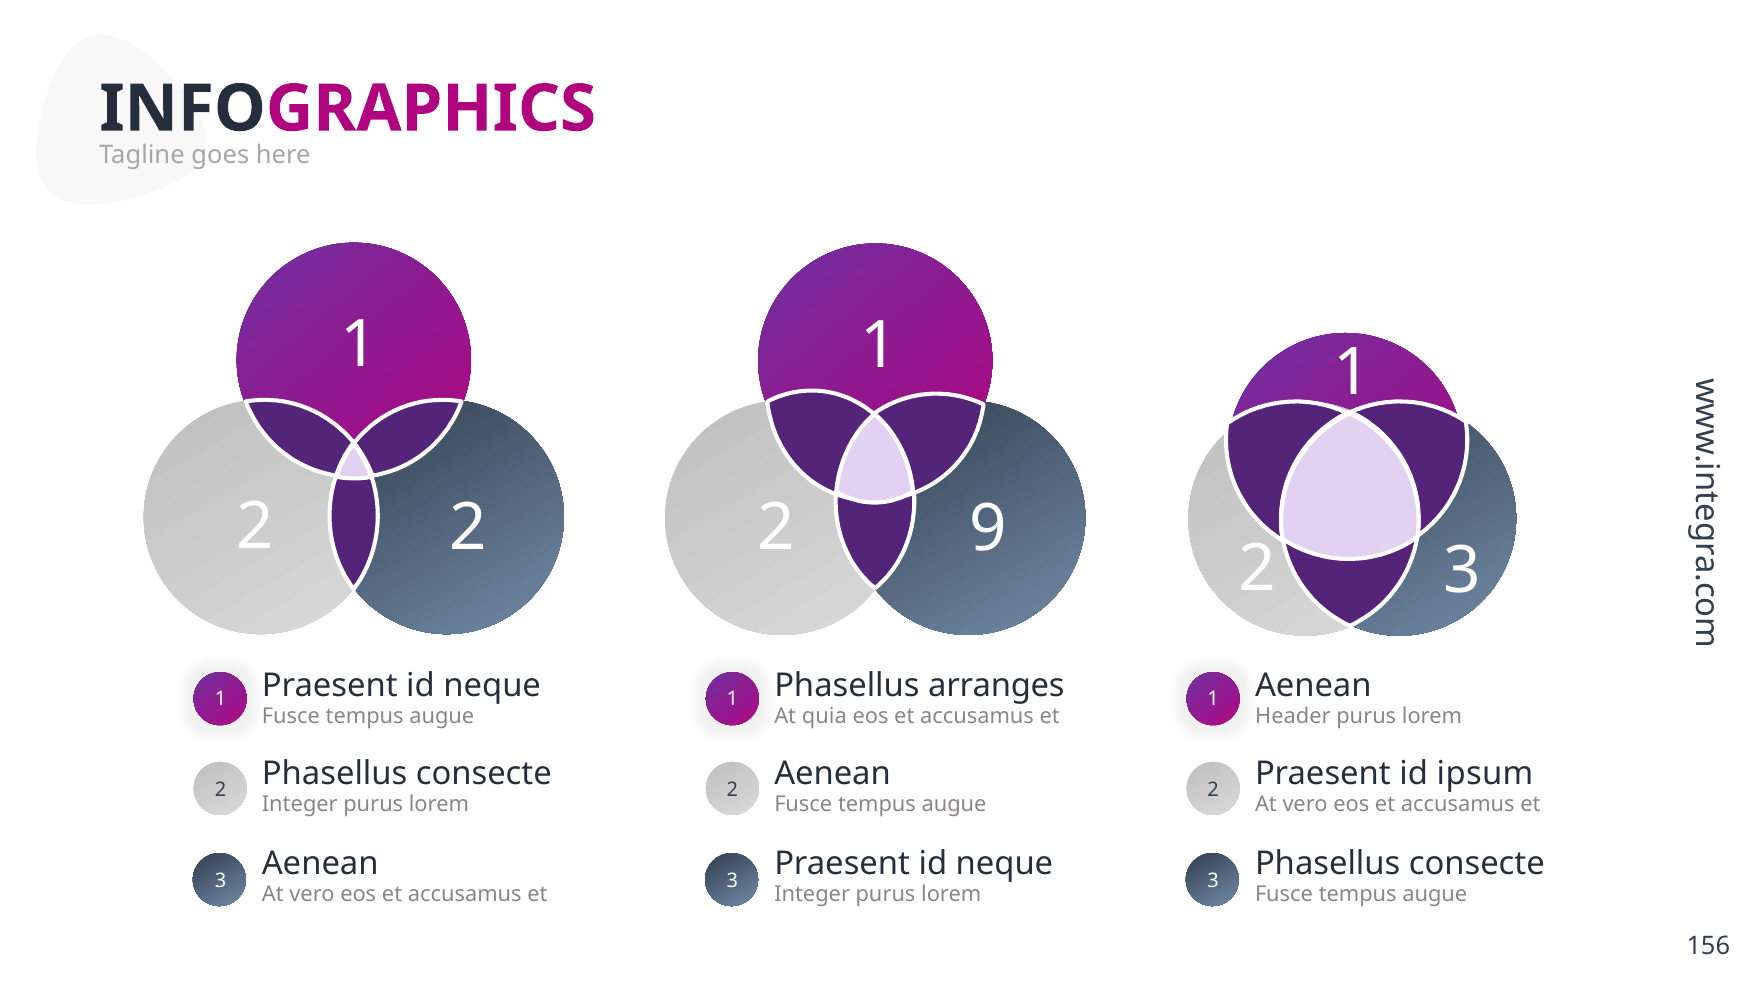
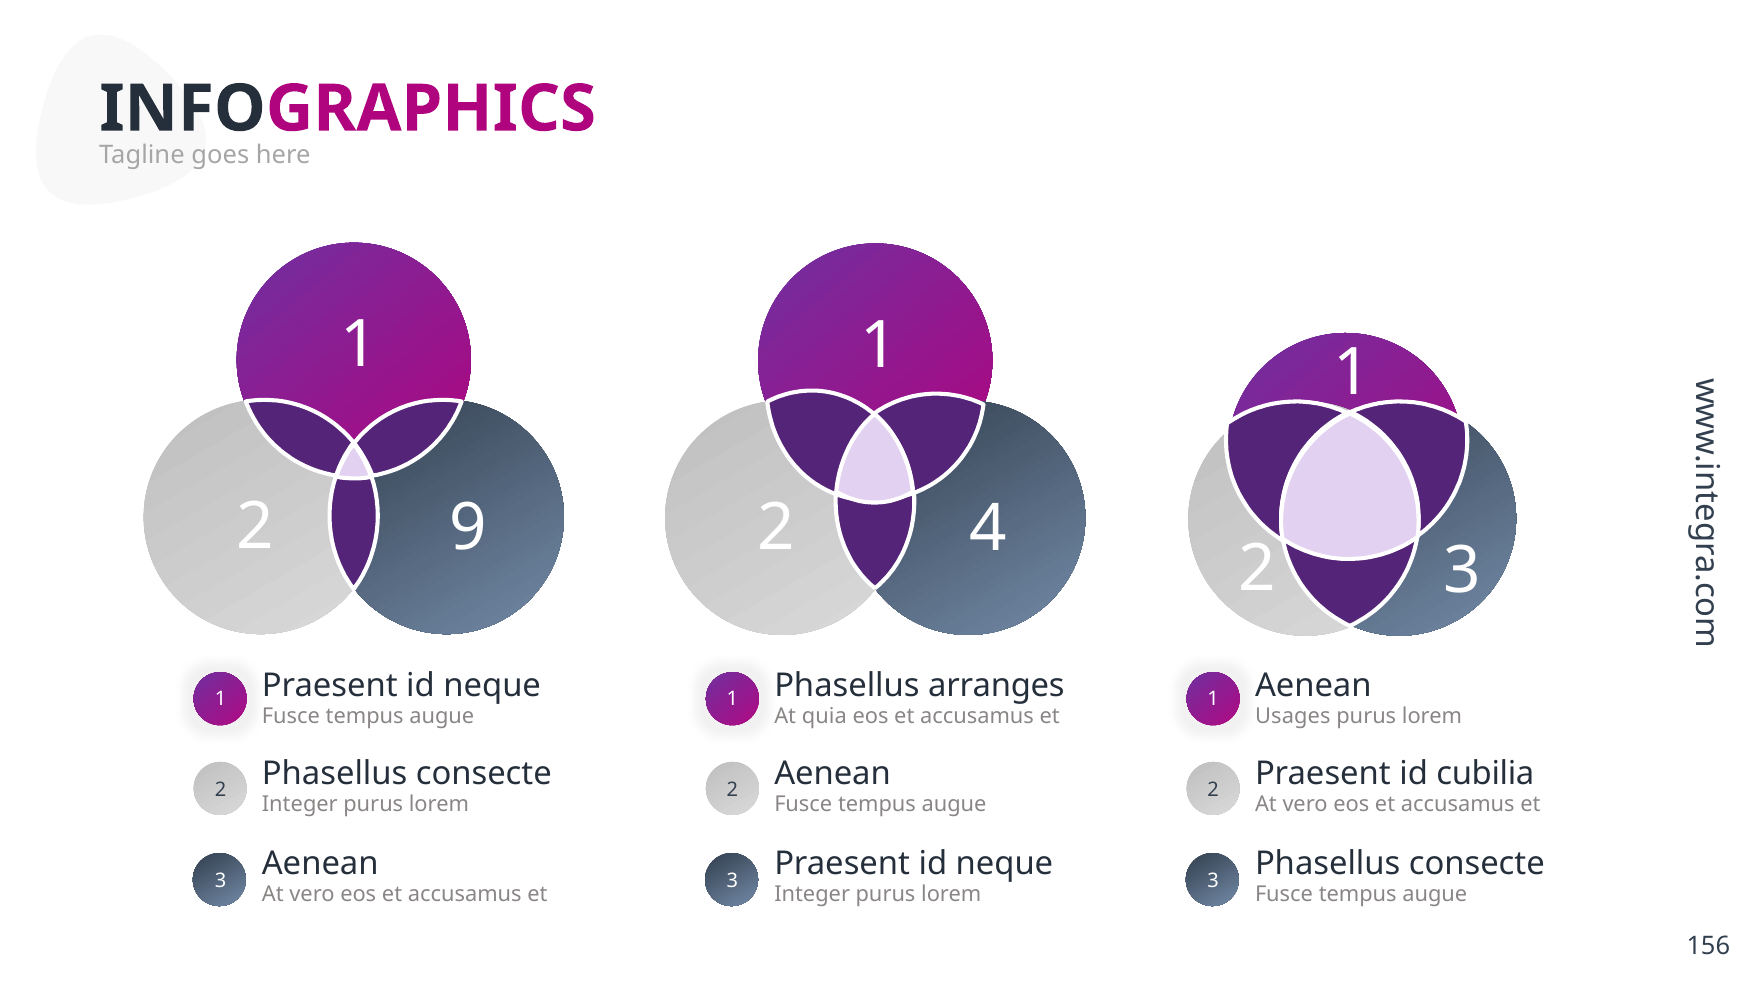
2 2: 2 -> 9 (468, 528)
9: 9 -> 4 (988, 529)
Header: Header -> Usages (1293, 716)
ipsum: ipsum -> cubilia (1485, 774)
